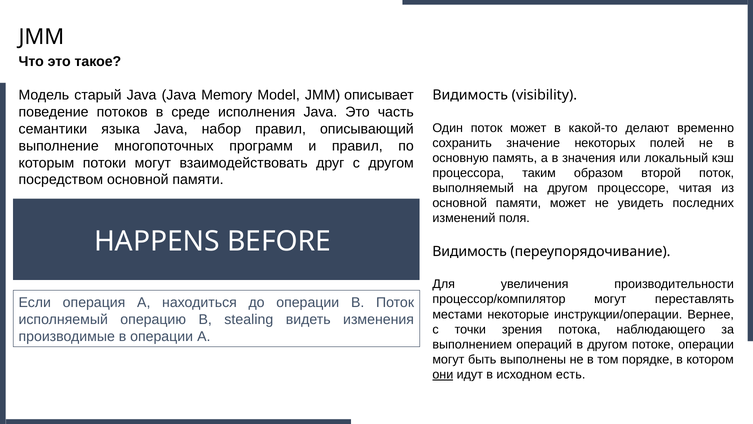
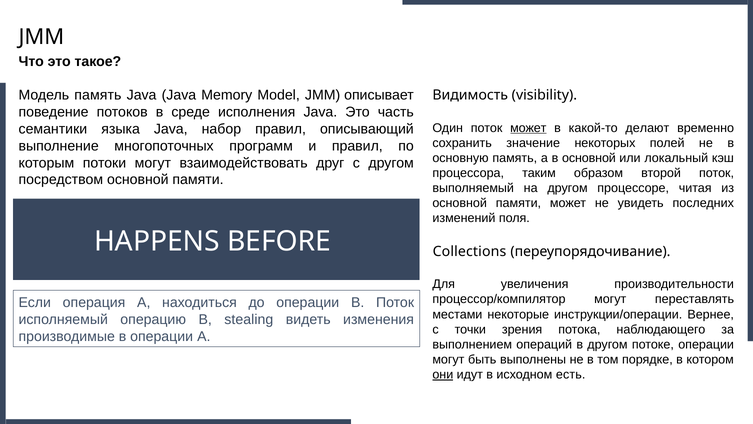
Модель старый: старый -> память (98, 95)
может underline: none -> present (528, 128)
в значения: значения -> основной (589, 158)
Видимость: Видимость -> Collections (469, 251)
